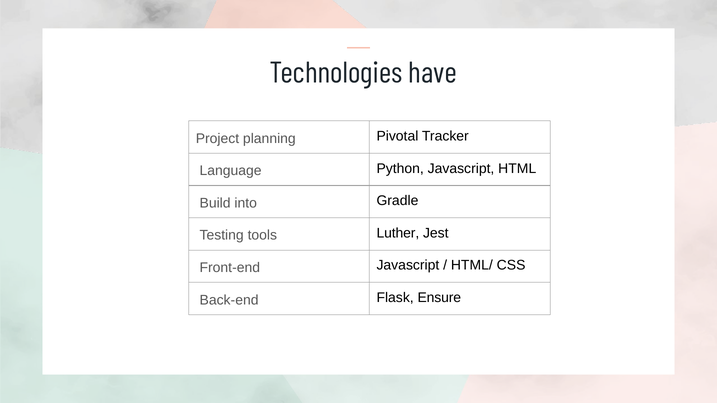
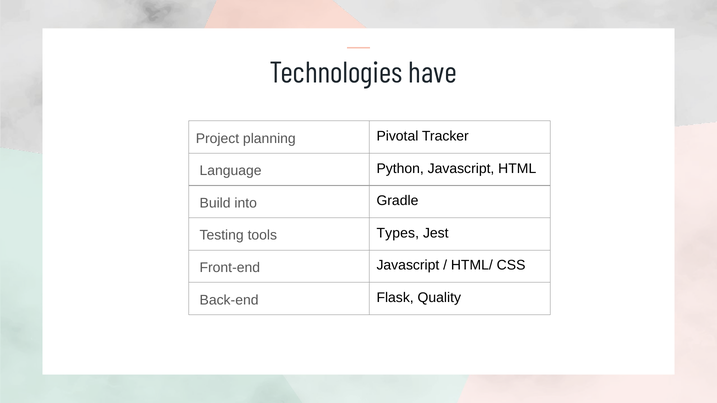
Luther: Luther -> Types (398, 233)
Ensure: Ensure -> Quality (439, 298)
